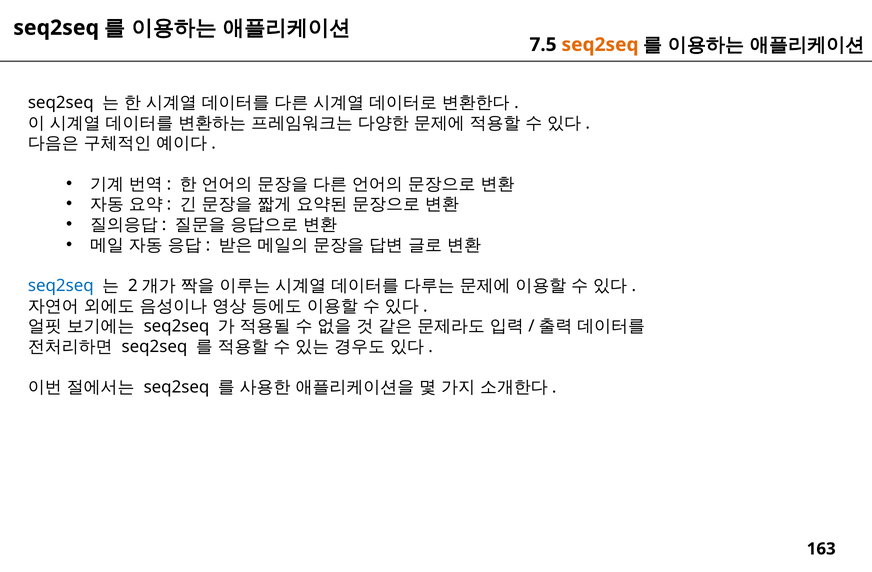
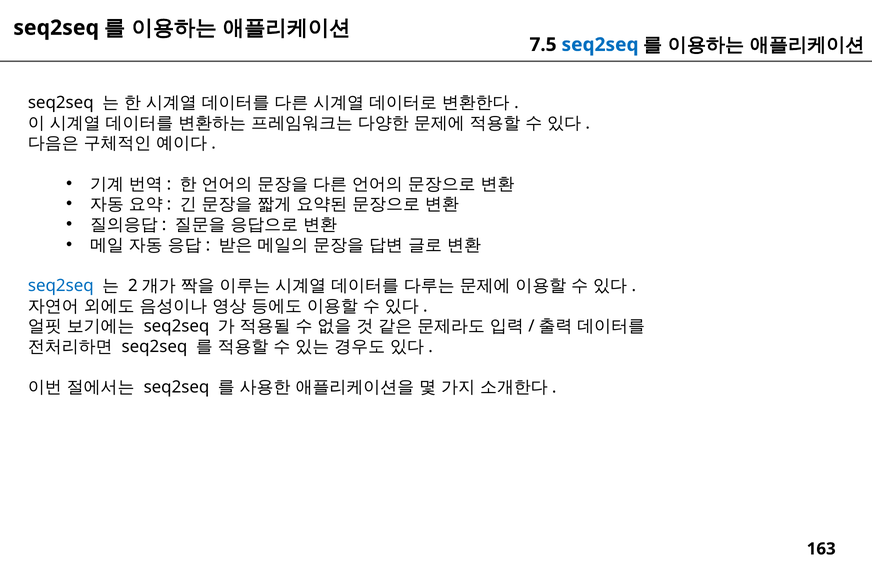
seq2seq colour: orange -> blue (600, 45)
